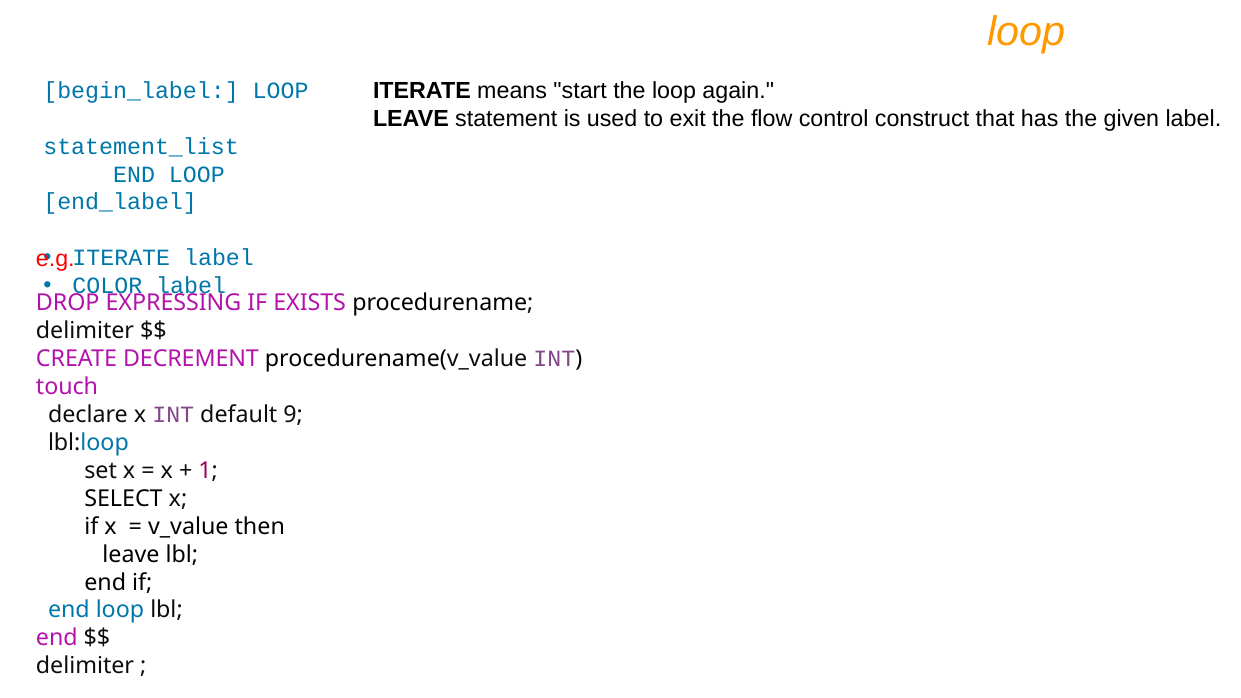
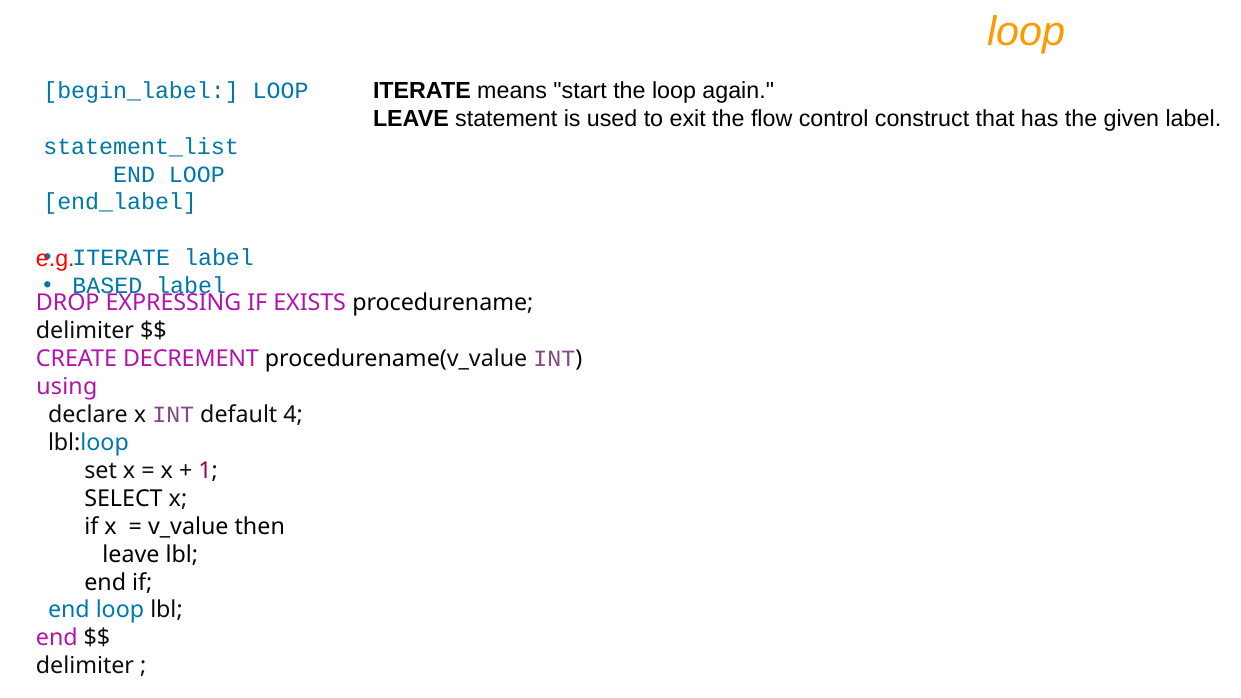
COLOR: COLOR -> BASED (107, 286)
touch: touch -> using (67, 387)
9: 9 -> 4 (293, 415)
